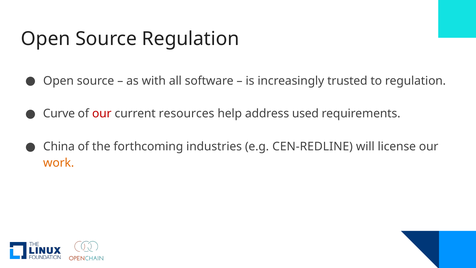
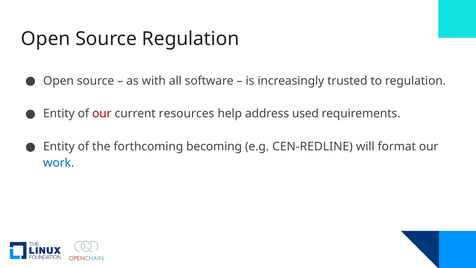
Curve: Curve -> Entity (59, 114)
China: China -> Entity (59, 146)
industries: industries -> becoming (214, 146)
license: license -> format (397, 146)
work colour: orange -> blue (59, 163)
